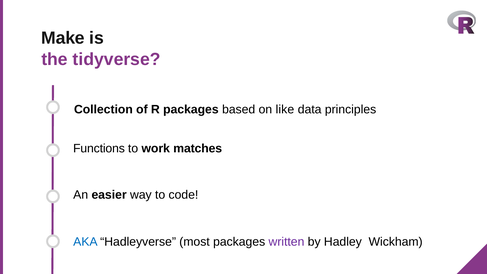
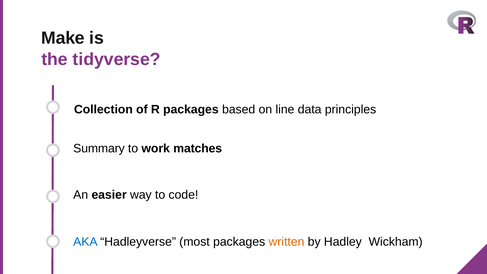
like: like -> line (285, 109)
Functions: Functions -> Summary (99, 149)
written colour: purple -> orange (286, 242)
